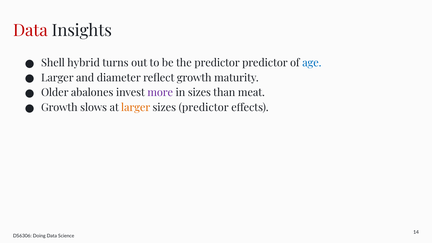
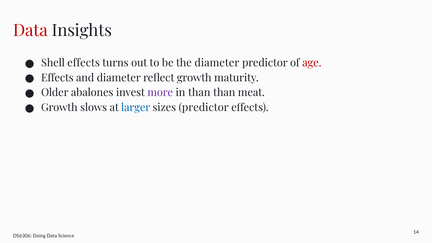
Shell hybrid: hybrid -> effects (84, 63)
the predictor: predictor -> diameter (217, 63)
age colour: blue -> red (312, 63)
Larger: Larger -> Effects (57, 78)
in sizes: sizes -> than (199, 93)
larger colour: orange -> blue (136, 108)
